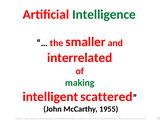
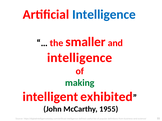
Intelligence colour: green -> blue (104, 14)
interrelated: interrelated -> intelligence (80, 58)
scattered: scattered -> exhibited (106, 97)
